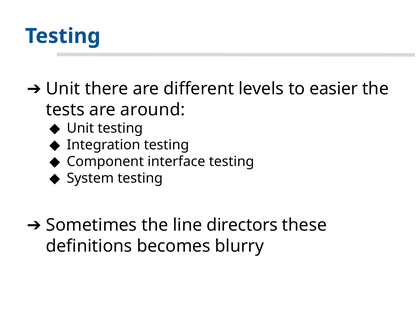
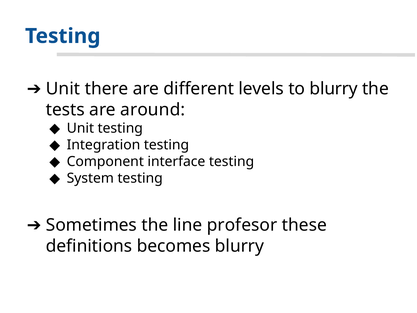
to easier: easier -> blurry (334, 89)
directors: directors -> profesor (242, 225)
